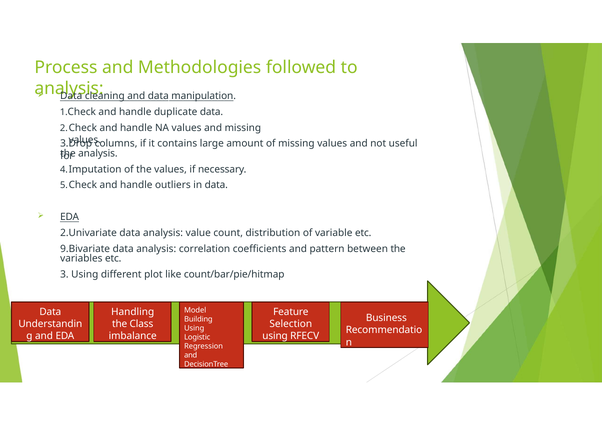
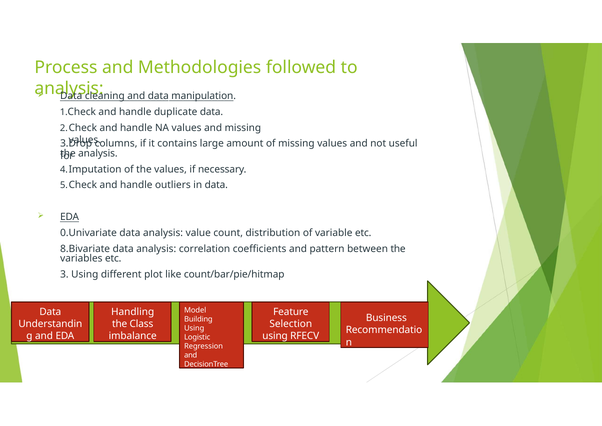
2.Univariate: 2.Univariate -> 0.Univariate (89, 233)
9.Bivariate: 9.Bivariate -> 8.Bivariate (85, 249)
